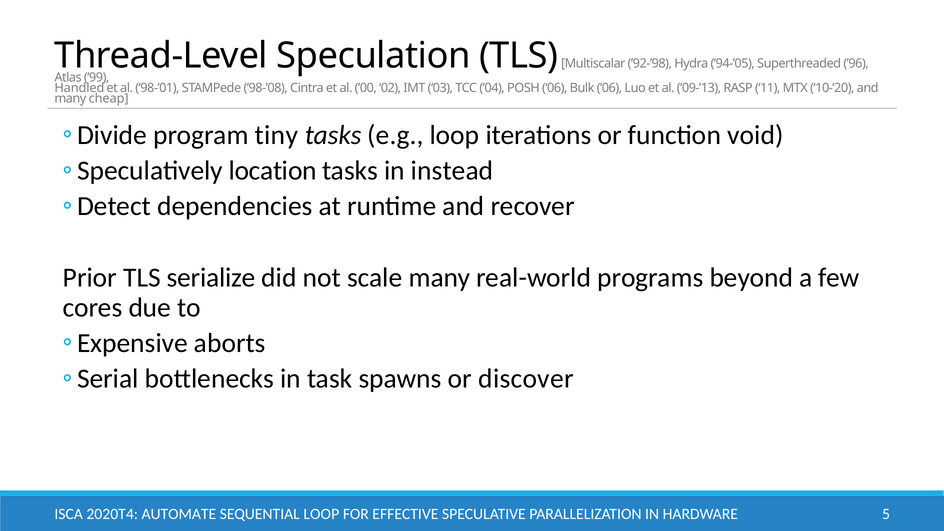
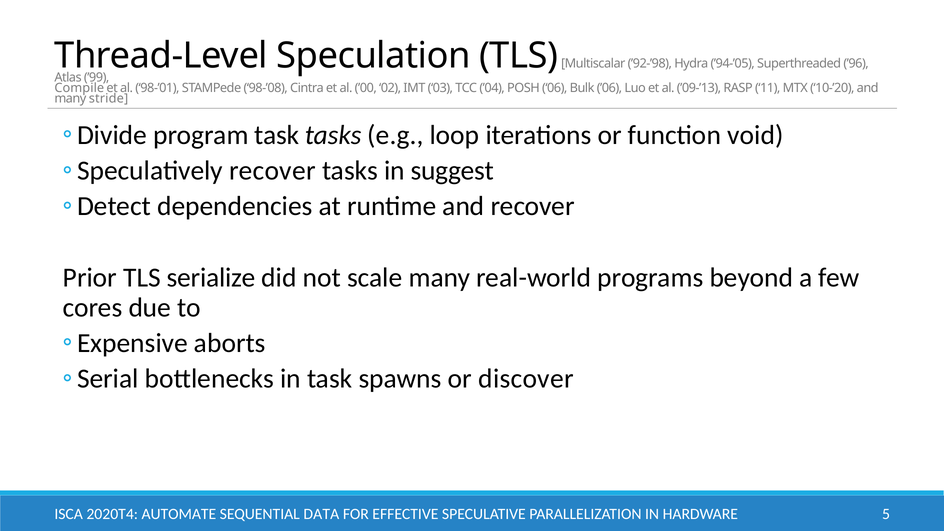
Handled: Handled -> Compile (79, 88)
cheap: cheap -> stride (109, 99)
program tiny: tiny -> task (277, 135)
location: location -> recover (272, 171)
instead: instead -> suggest (452, 171)
SEQUENTIAL LOOP: LOOP -> DATA (321, 514)
